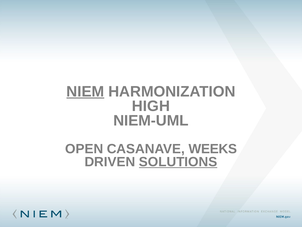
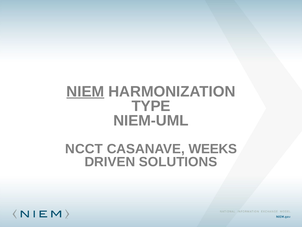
HIGH: HIGH -> TYPE (151, 106)
OPEN: OPEN -> NCCT (84, 149)
SOLUTIONS underline: present -> none (178, 161)
